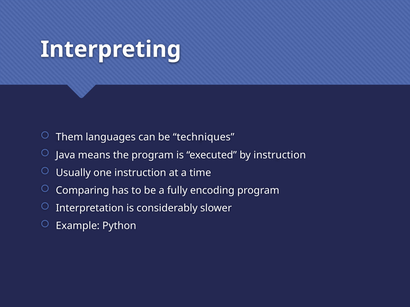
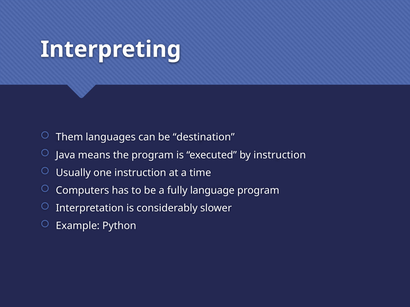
techniques: techniques -> destination (204, 137)
Comparing: Comparing -> Computers (82, 191)
encoding: encoding -> language (212, 191)
